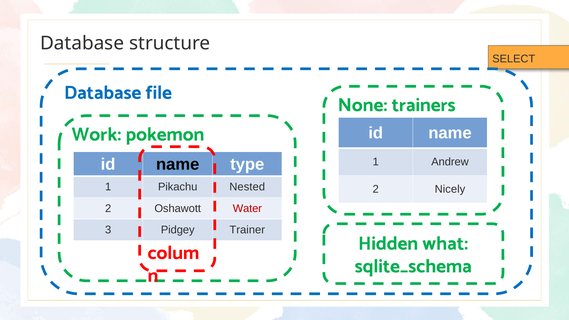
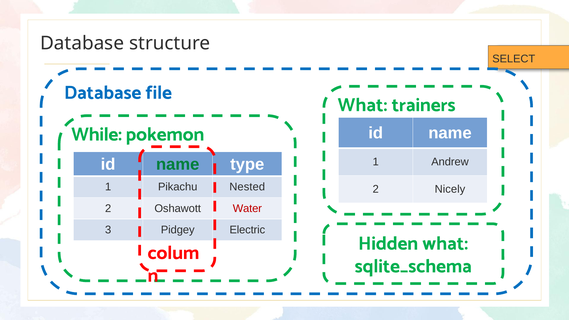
None: None -> What (363, 105)
Work: Work -> While (97, 134)
name colour: black -> green (178, 164)
Trainer: Trainer -> Electric (247, 230)
